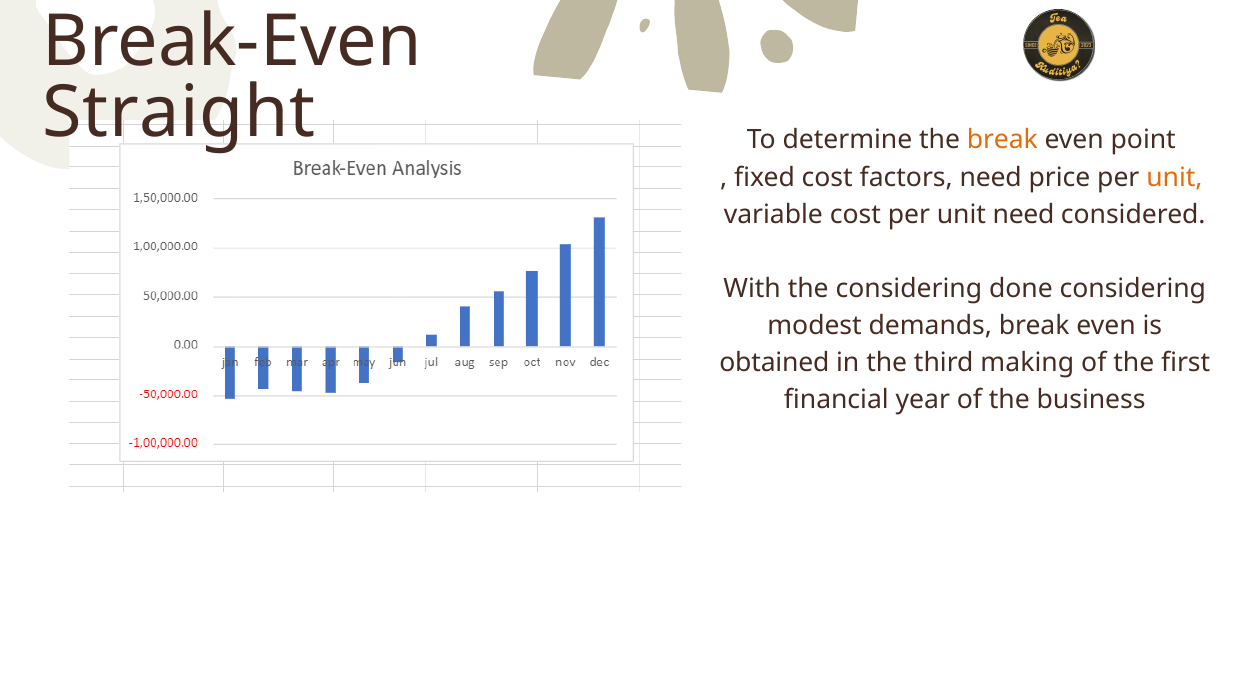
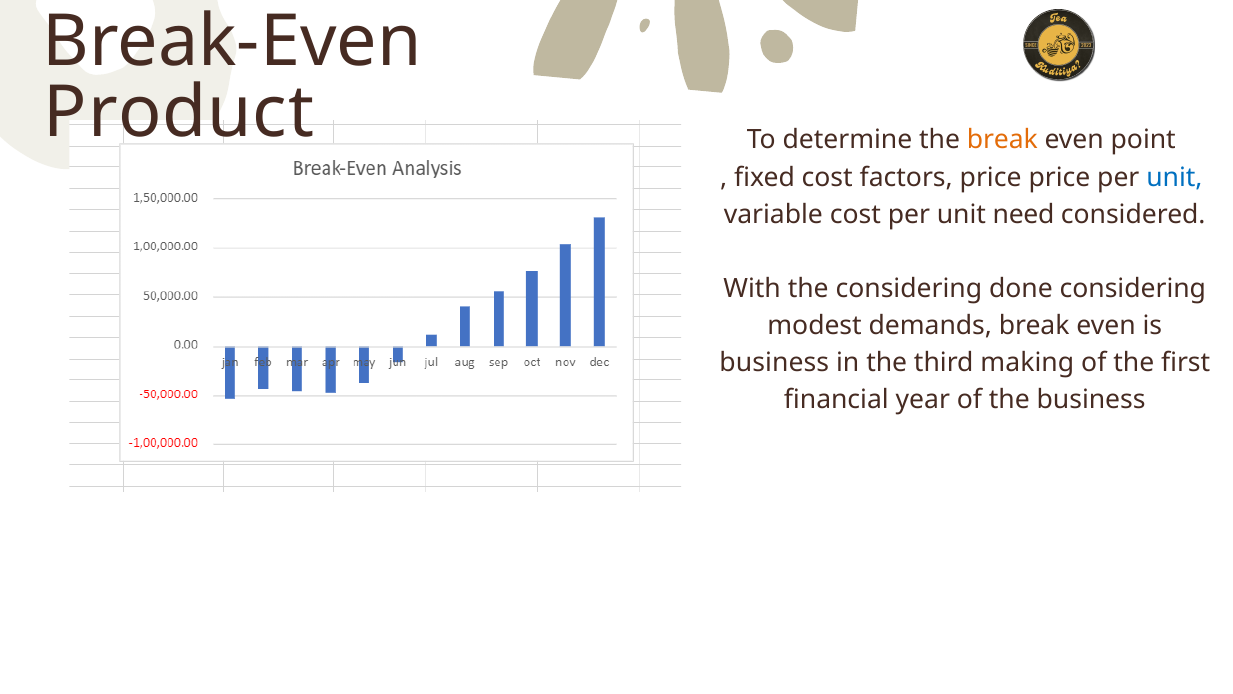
Straight: Straight -> Product (179, 113)
factors need: need -> price (991, 177)
unit colour: orange -> blue (1174, 177)
obtained: obtained -> business (774, 363)
